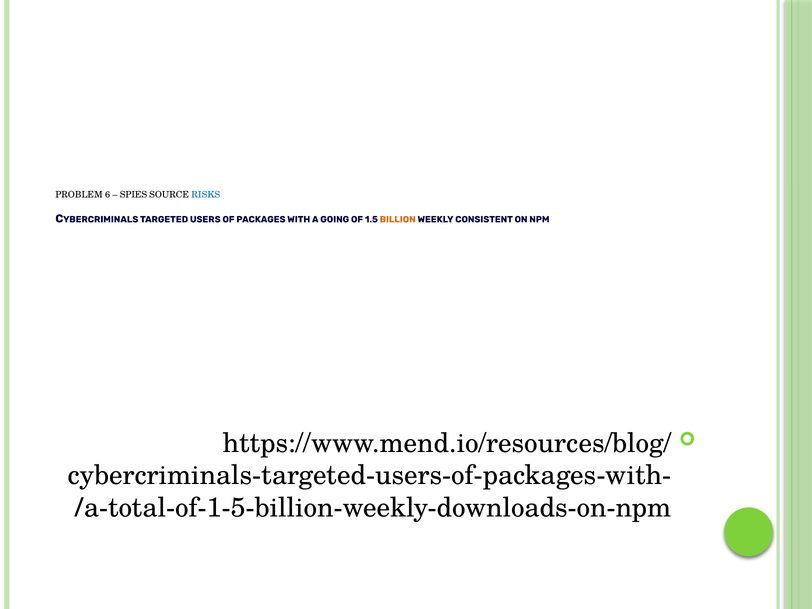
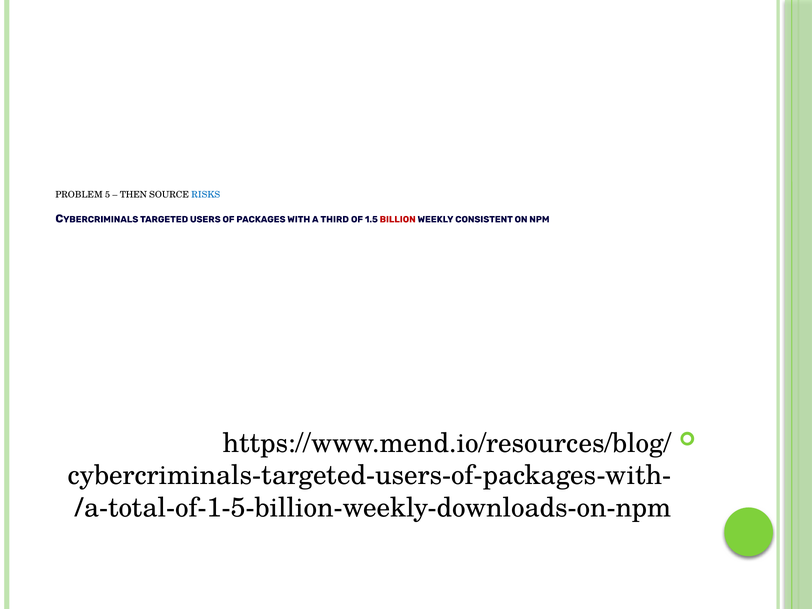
6: 6 -> 5 (108, 195)
SPIES: SPIES -> THEN (133, 195)
GOING: GOING -> THIRD (335, 219)
BILLION colour: orange -> red (398, 219)
